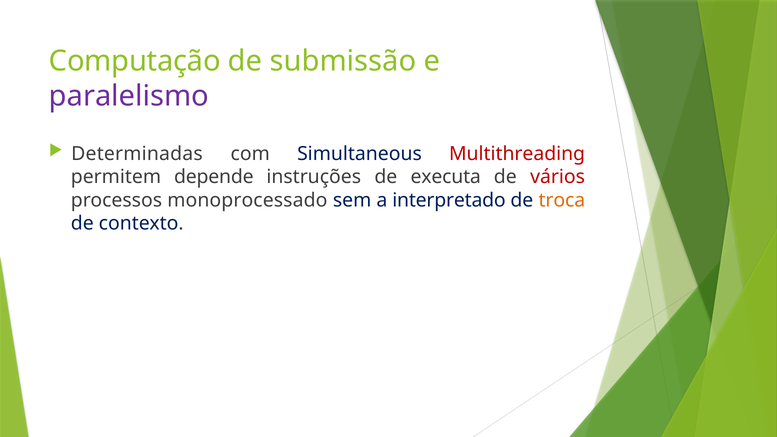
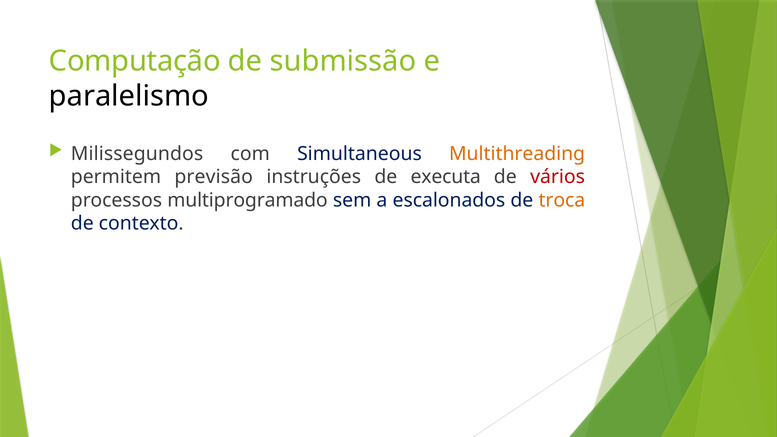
paralelismo colour: purple -> black (129, 96)
Determinadas: Determinadas -> Milissegundos (137, 154)
Multithreading colour: red -> orange (517, 154)
depende: depende -> previsão (214, 177)
monoprocessado: monoprocessado -> multiprogramado (247, 200)
interpretado: interpretado -> escalonados (449, 200)
